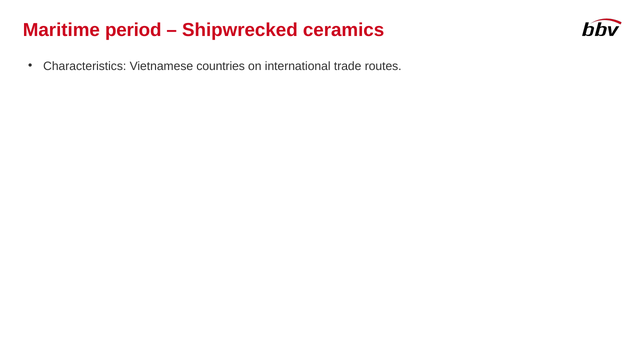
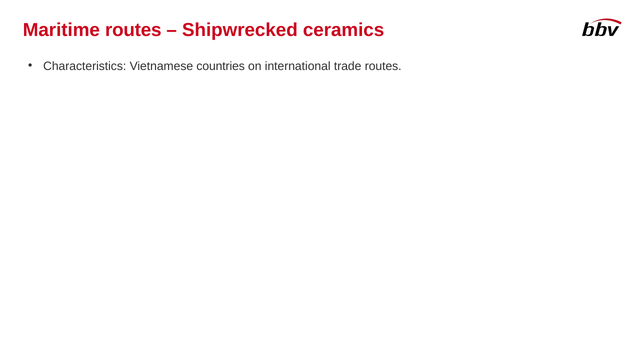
Maritime period: period -> routes (133, 30)
